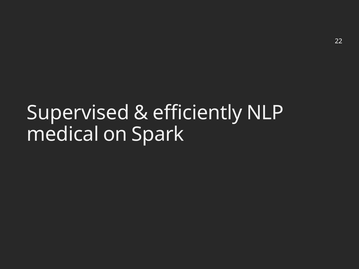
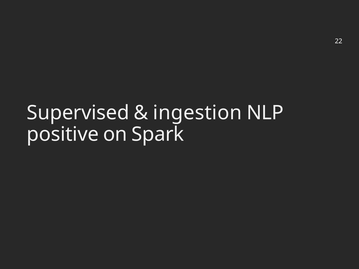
efficiently: efficiently -> ingestion (197, 113)
medical: medical -> positive (63, 135)
